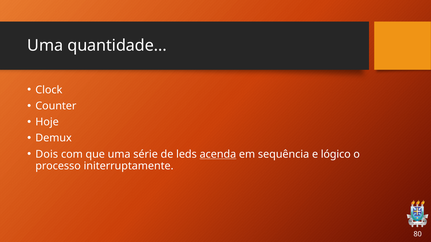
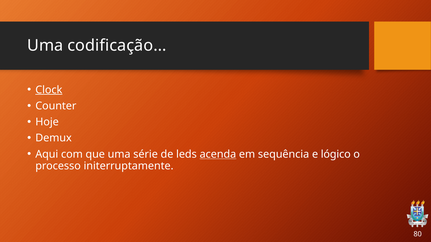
quantidade: quantidade -> codificação (117, 46)
Clock underline: none -> present (49, 90)
Dois: Dois -> Aqui (47, 154)
